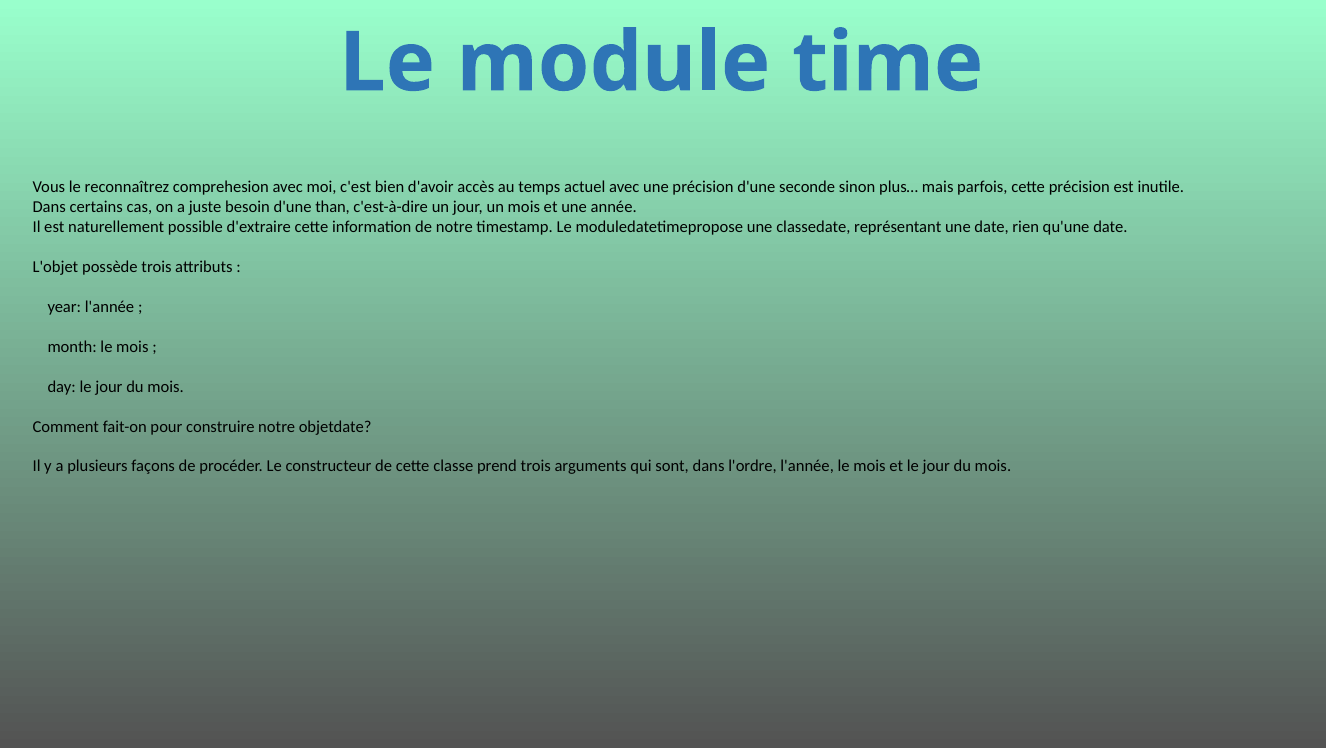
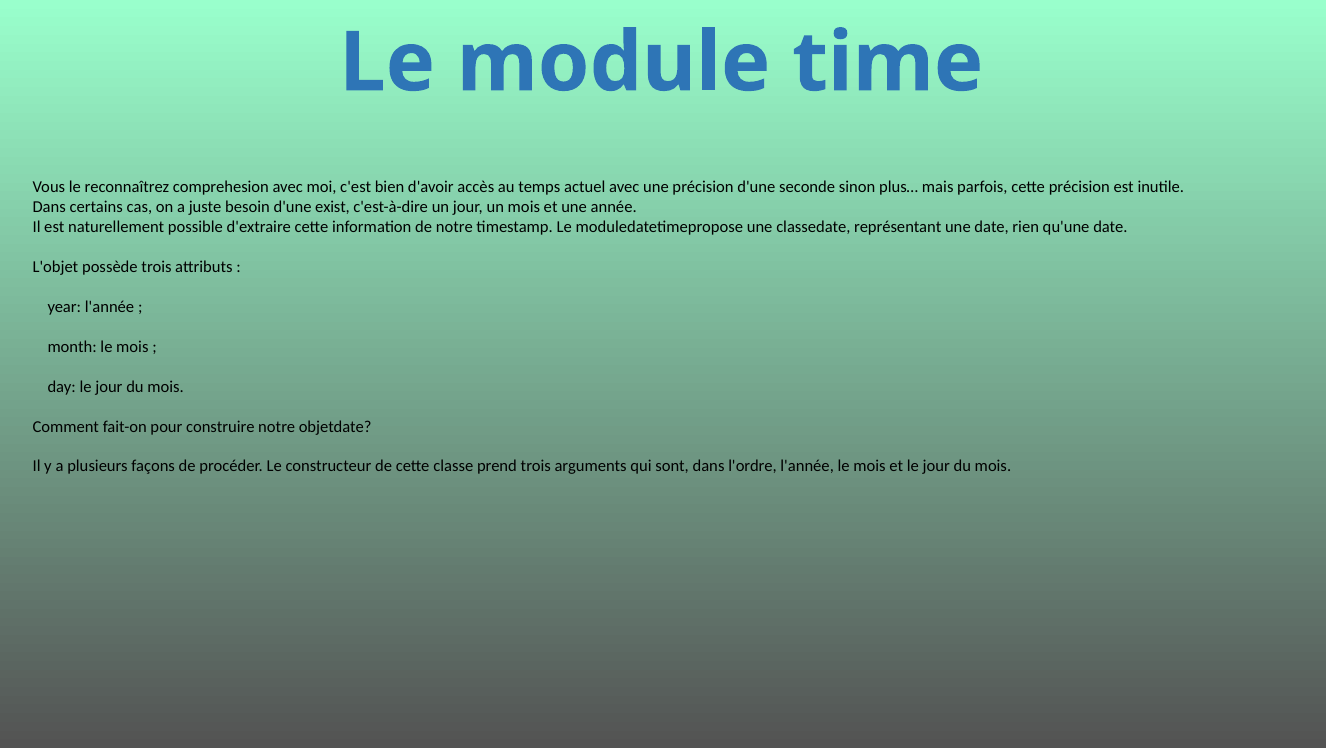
than: than -> exist (333, 207)
